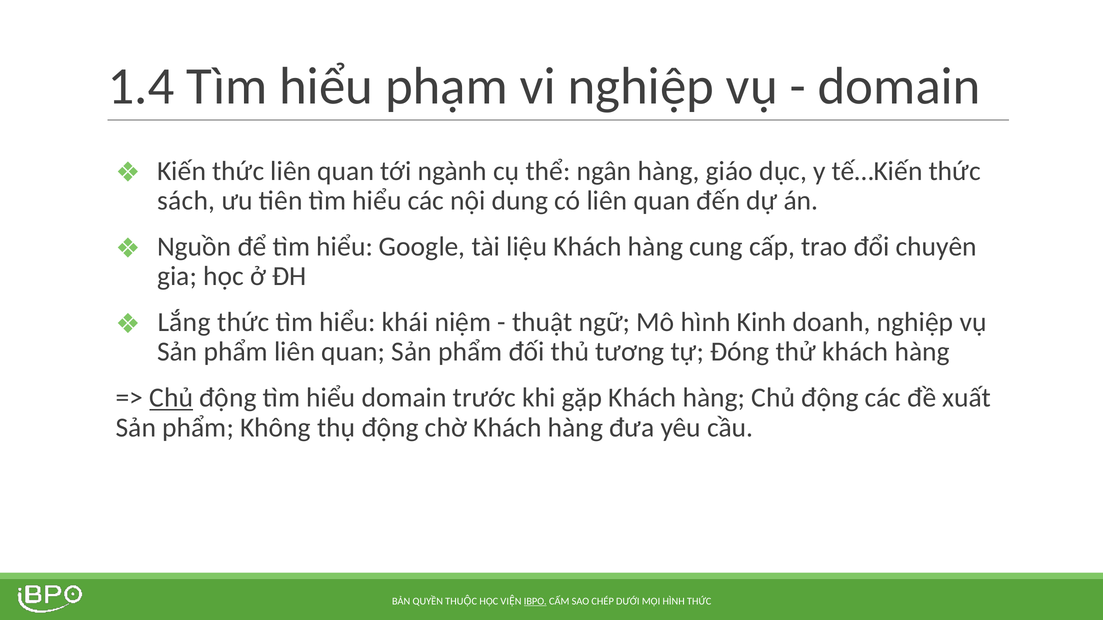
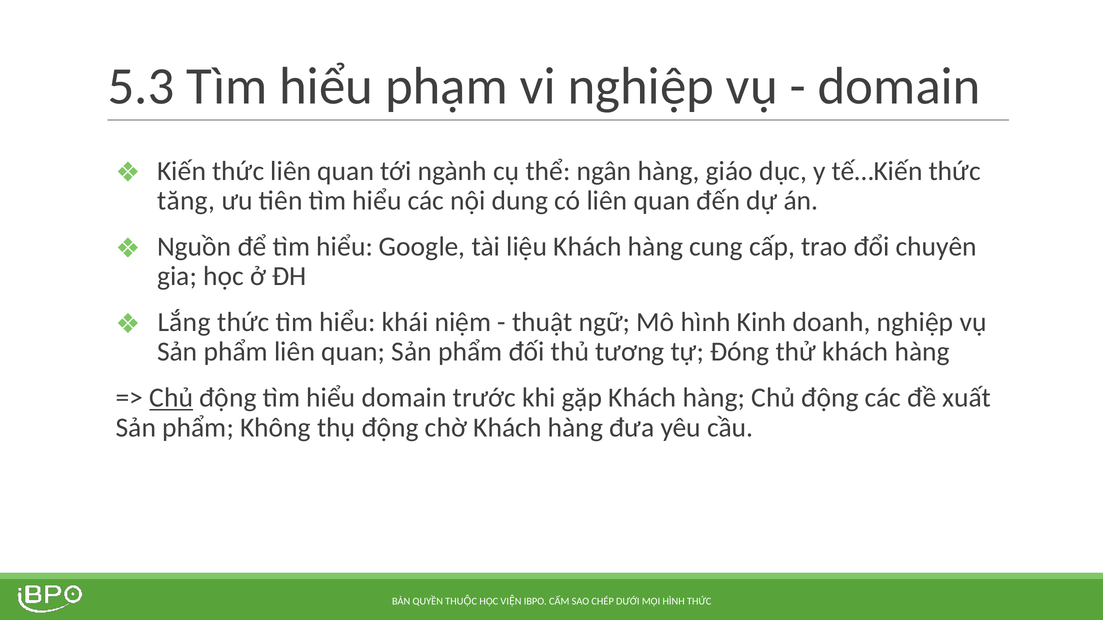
1.4: 1.4 -> 5.3 (141, 86)
sách: sách -> tăng (186, 201)
IBPO underline: present -> none (535, 602)
